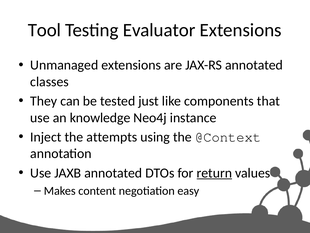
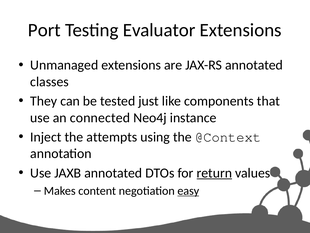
Tool: Tool -> Port (44, 30)
knowledge: knowledge -> connected (100, 117)
easy underline: none -> present (188, 190)
